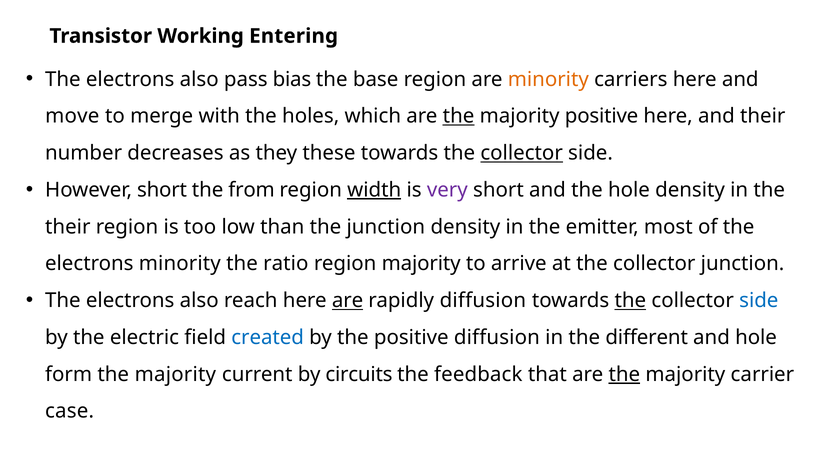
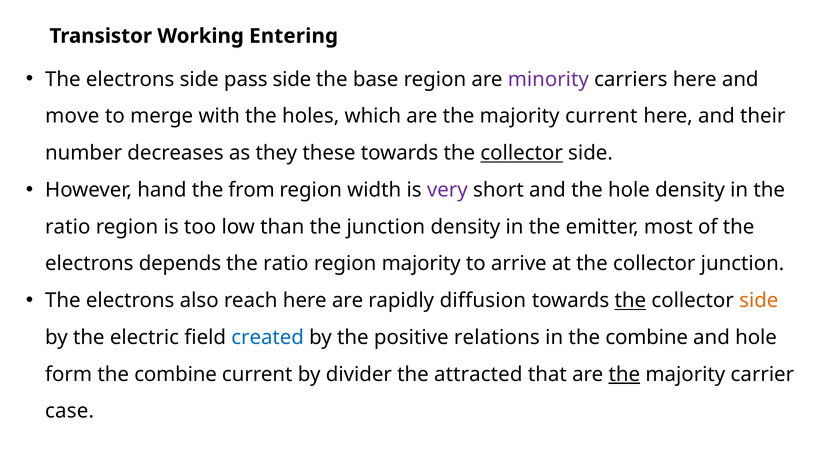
also: also -> side (199, 79)
pass bias: bias -> side (292, 79)
minority colour: orange -> purple (548, 79)
the underline: present -> none (459, 116)
majority positive: positive -> current (601, 116)
However short: short -> hand (162, 190)
width underline: present -> none (374, 190)
their: their -> ratio (68, 227)
electrons minority: minority -> depends (180, 264)
are underline: present -> none (348, 300)
side colour: blue -> orange (759, 300)
positive diffusion: diffusion -> relations (497, 337)
in the different: different -> combine (647, 337)
form the majority: majority -> combine (176, 374)
circuits: circuits -> divider (359, 374)
feedback: feedback -> attracted (478, 374)
